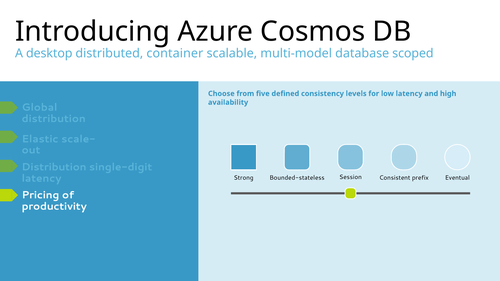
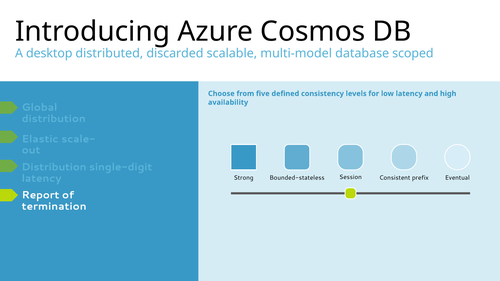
container: container -> discarded (175, 54)
Pricing: Pricing -> Report (40, 195)
productivity: productivity -> termination (54, 207)
